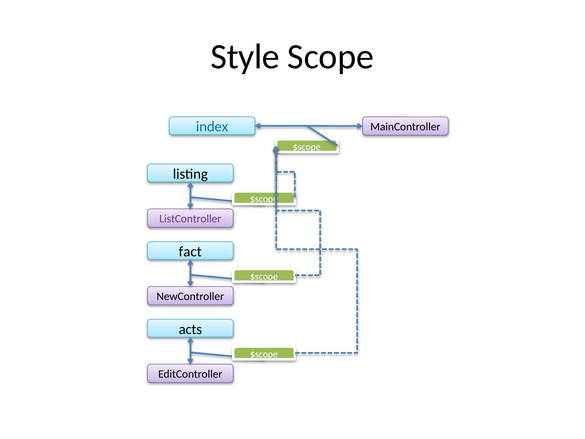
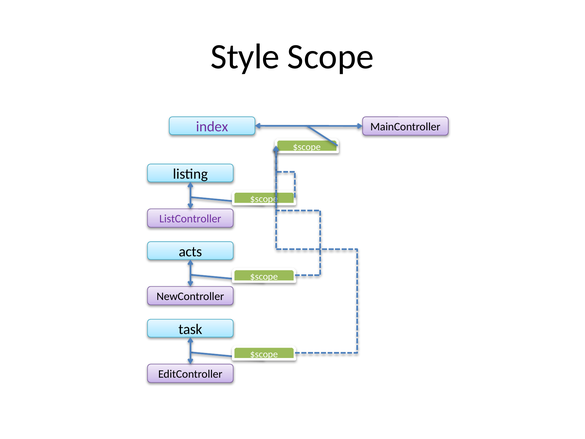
index colour: blue -> purple (212, 127)
fact: fact -> acts (190, 251)
acts: acts -> task (190, 329)
